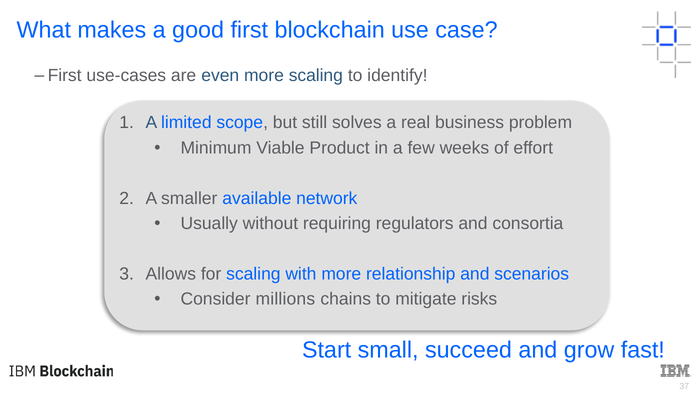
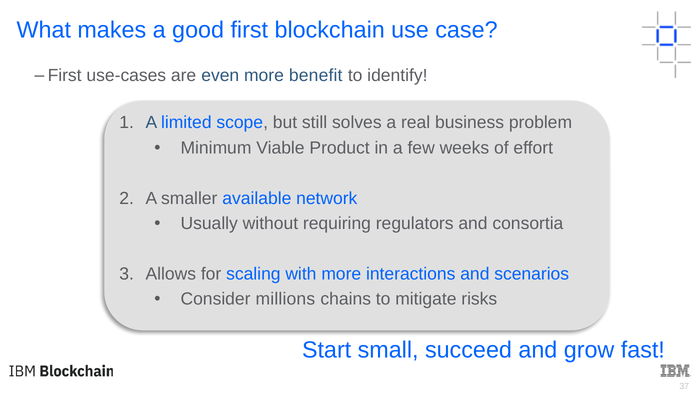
more scaling: scaling -> benefit (316, 75)
relationship: relationship -> interactions (411, 274)
